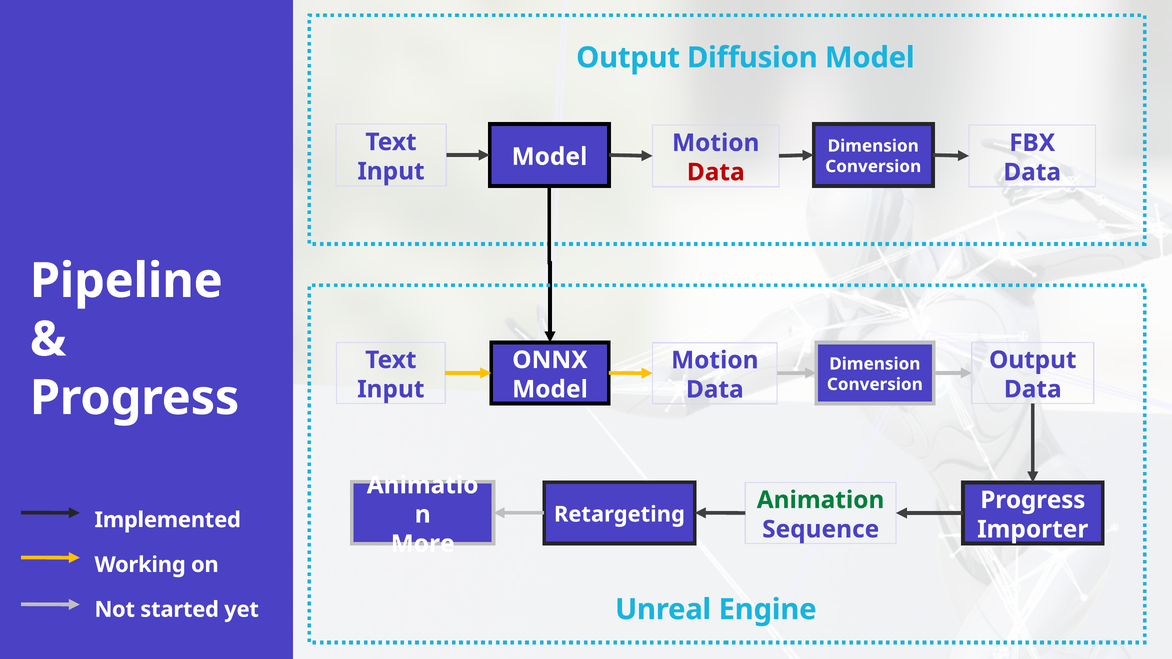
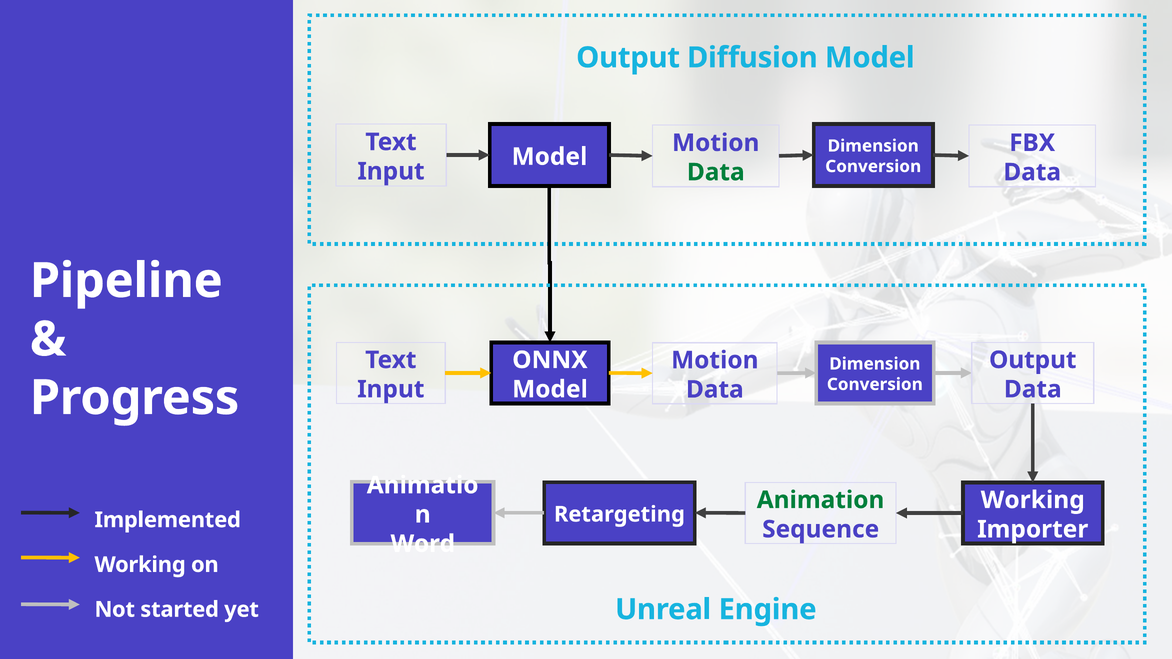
Data colour: red -> green (716, 172)
Progress: Progress -> Working (1033, 500)
More: More -> Word (423, 544)
